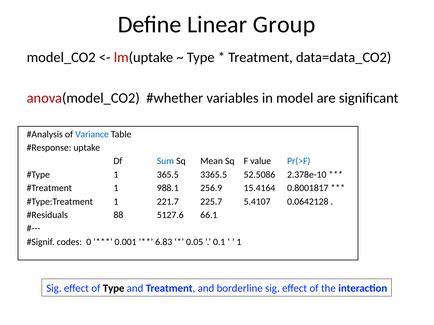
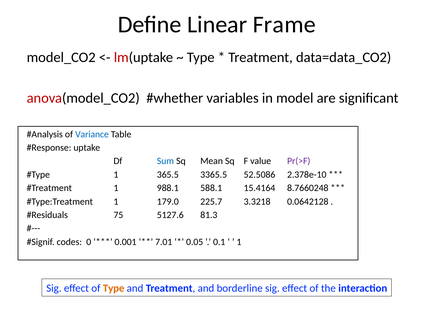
Group: Group -> Frame (284, 24)
Pr(>F colour: blue -> purple (299, 161)
256.9: 256.9 -> 588.1 (211, 188)
0.8001817: 0.8001817 -> 8.7660248 (308, 188)
221.7: 221.7 -> 179.0 (168, 202)
5.4107: 5.4107 -> 3.3218 (257, 202)
88: 88 -> 75 (118, 215)
66.1: 66.1 -> 81.3 (209, 215)
6.83: 6.83 -> 7.01 (164, 242)
Type colour: black -> orange (114, 289)
